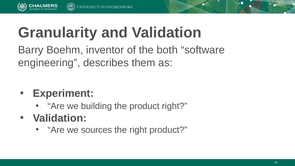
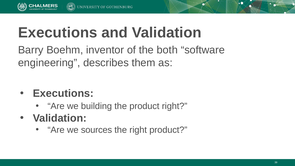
Granularity: Granularity -> Executions (58, 33)
Experiment: Experiment -> Executions (63, 93)
